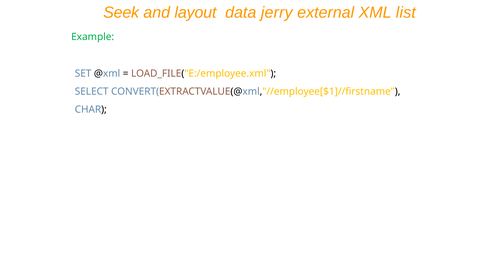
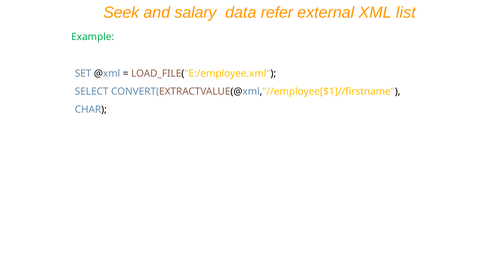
layout: layout -> salary (195, 12)
jerry: jerry -> refer (277, 12)
